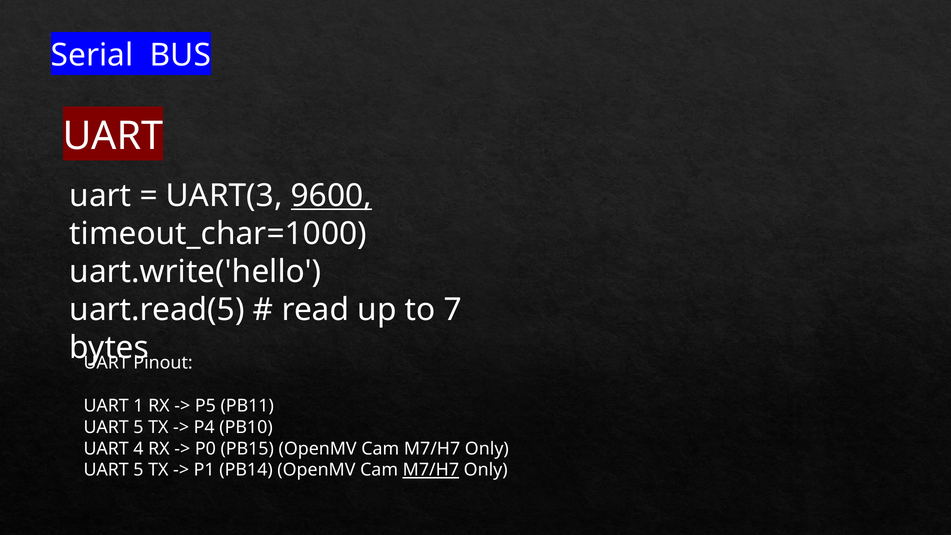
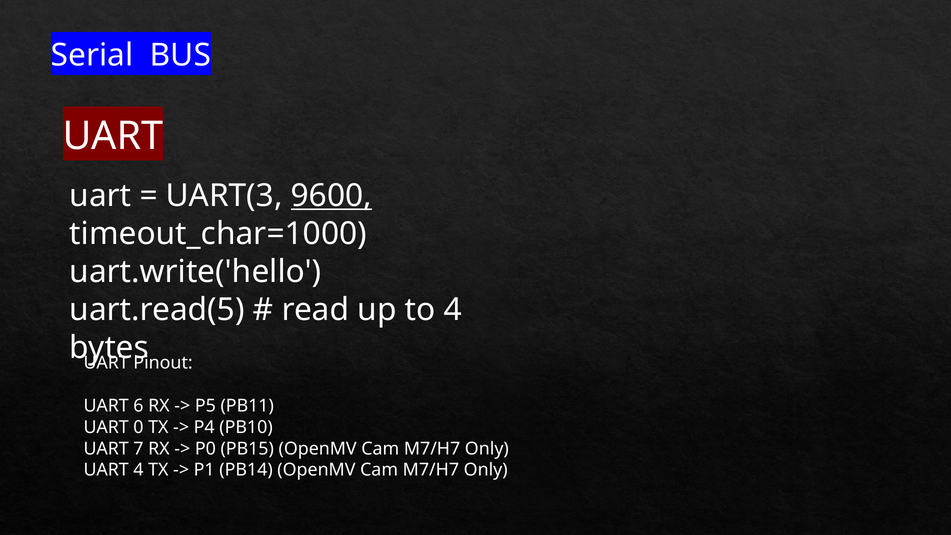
to 7: 7 -> 4 (453, 310)
1: 1 -> 6 (138, 406)
5: 5 -> 0 (138, 427)
4: 4 -> 7 (138, 449)
5: 5 -> 4 (138, 470)
M7/H7 underline: present -> none (431, 470)
